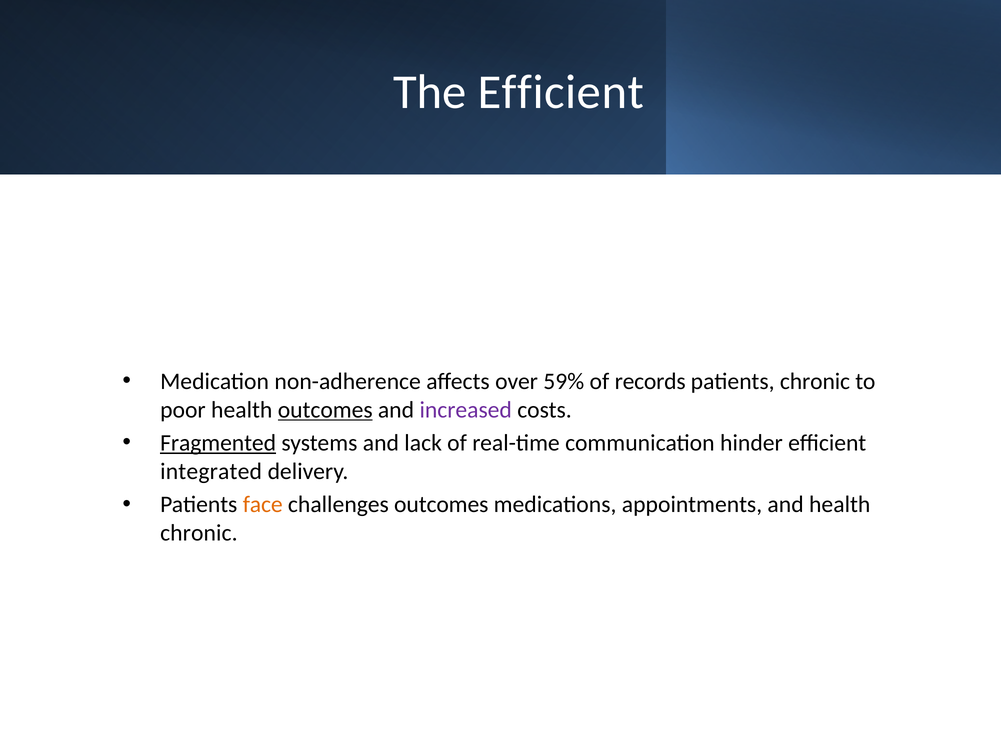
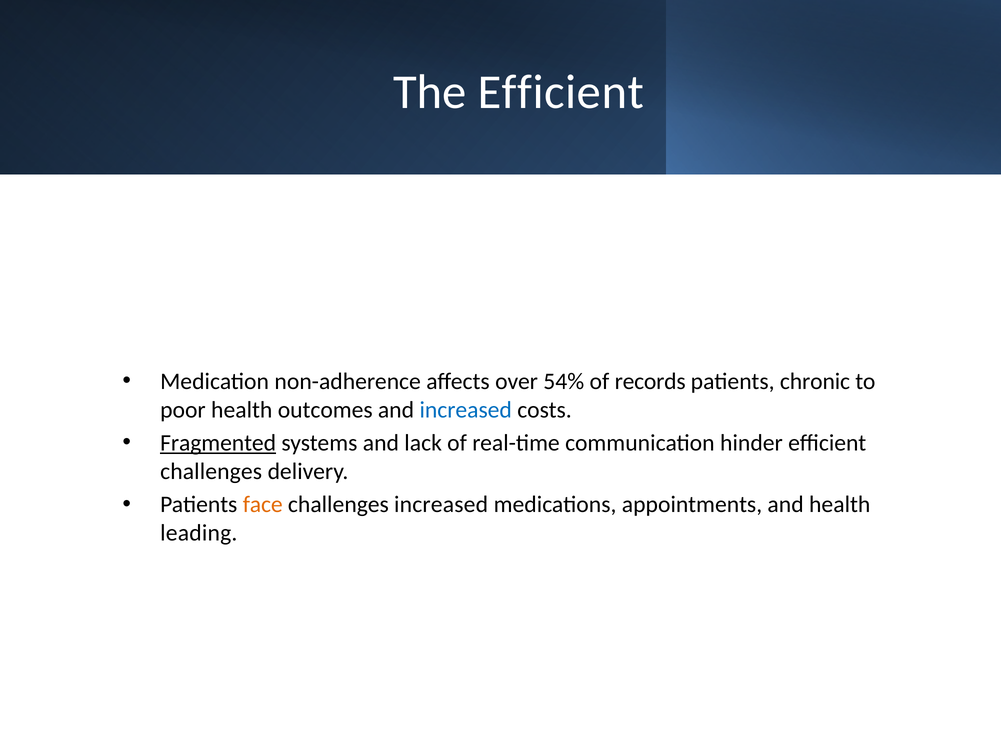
59%: 59% -> 54% (564, 381)
outcomes underline: present -> none (325, 410)
increased colour: purple -> blue (466, 410)
integrated: integrated -> challenges (211, 471)
challenges outcomes: outcomes -> increased (441, 504)
chronic: chronic -> leading (199, 533)
